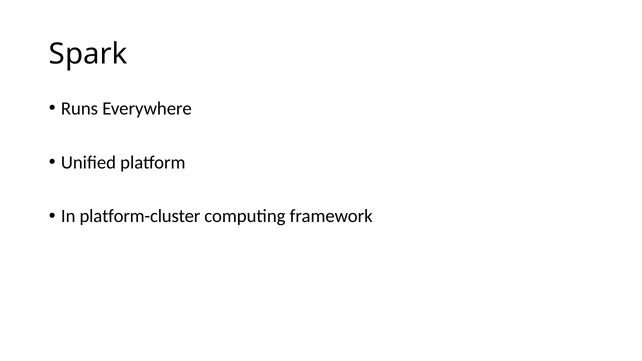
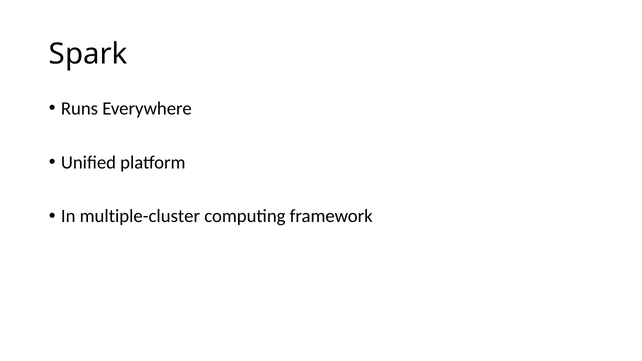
platform-cluster: platform-cluster -> multiple-cluster (140, 216)
